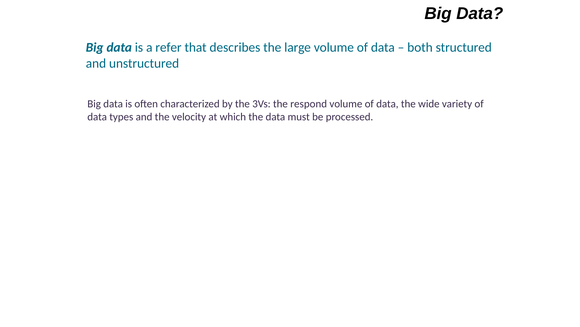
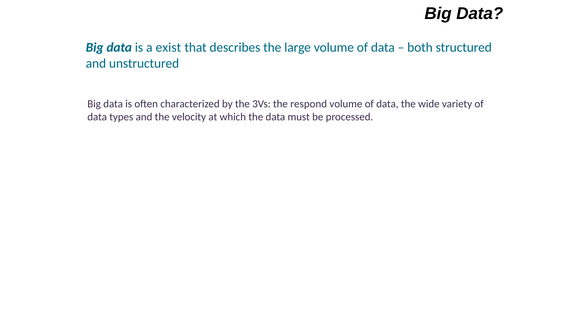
refer: refer -> exist (168, 47)
